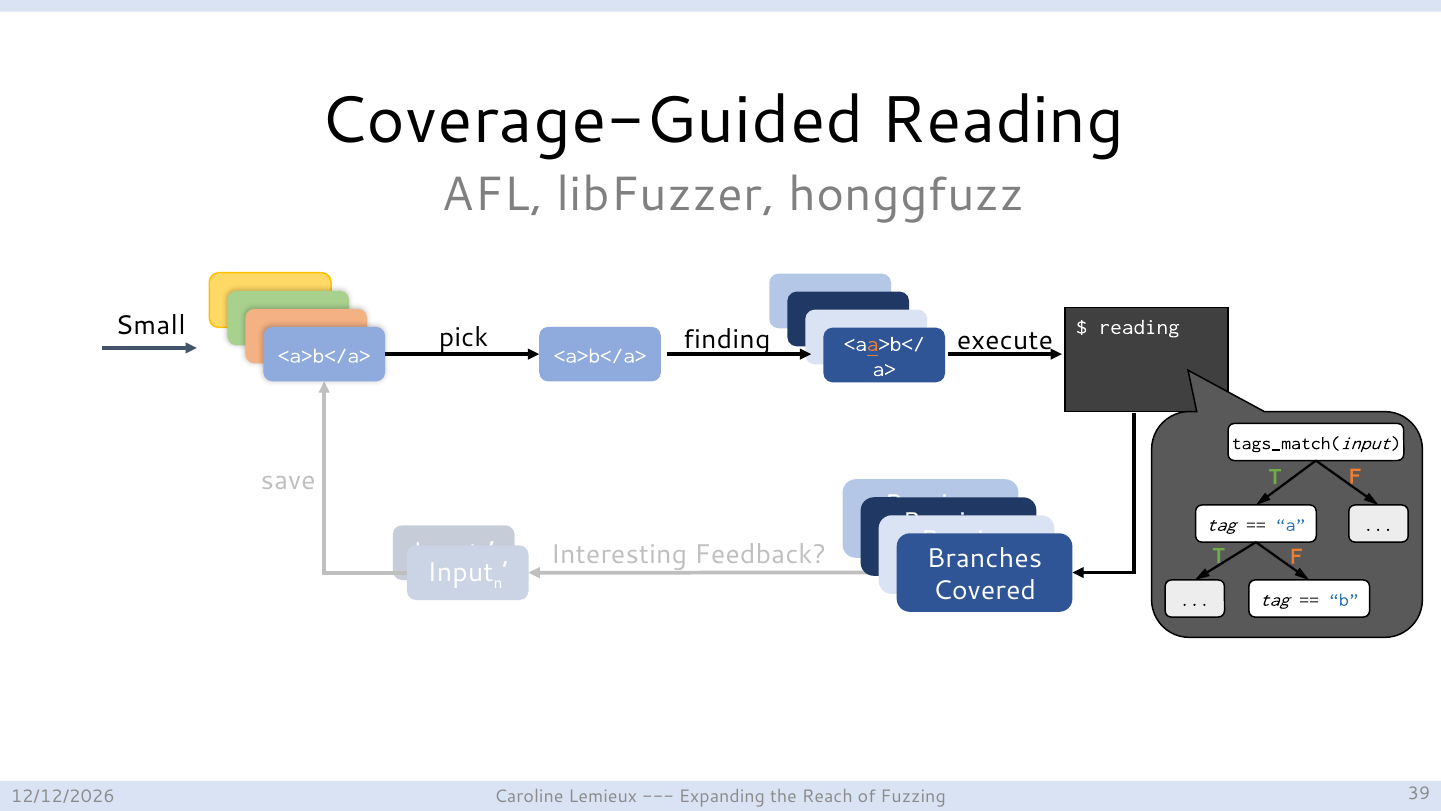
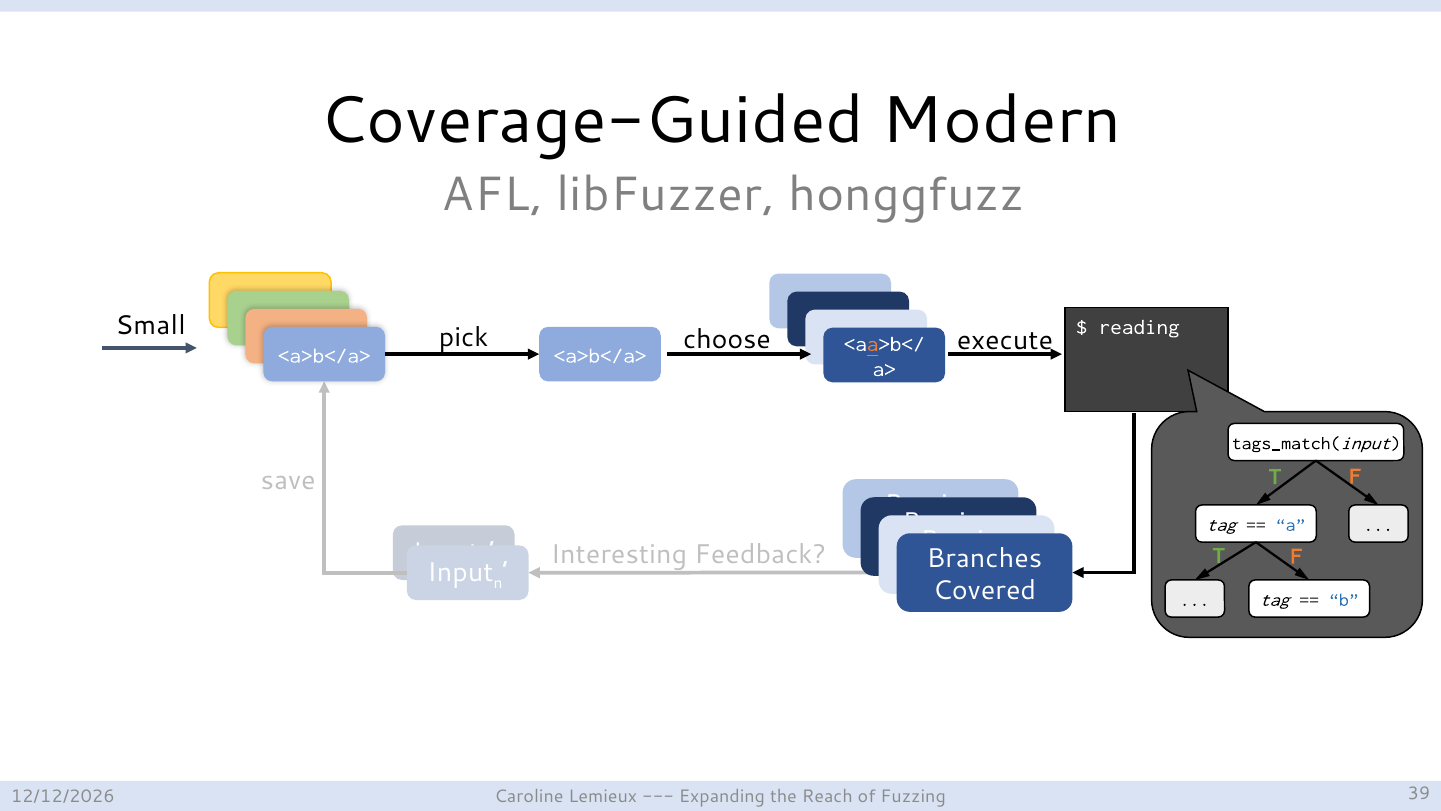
Coverage-Guided Reading: Reading -> Modern (1002, 121)
finding: finding -> choose (727, 339)
